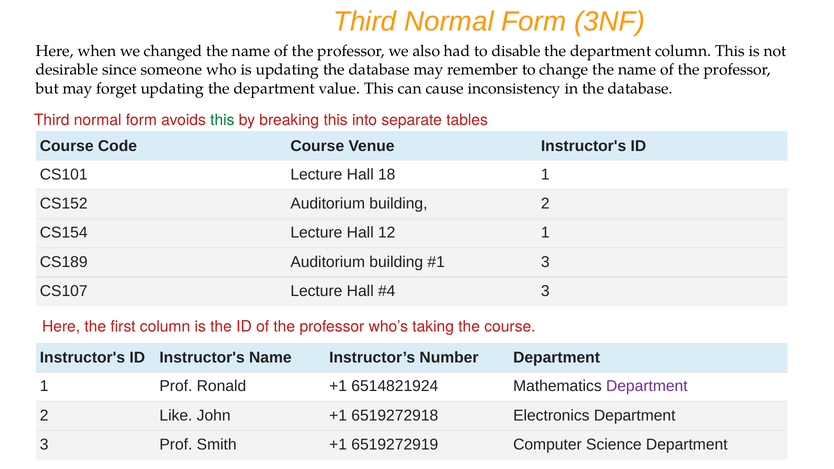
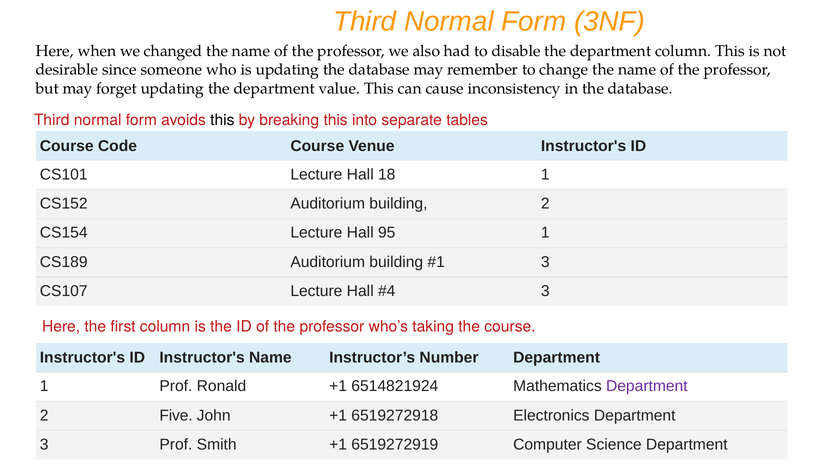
this colour: green -> black (222, 120)
12: 12 -> 95 (387, 233)
Like: Like -> Five (176, 415)
